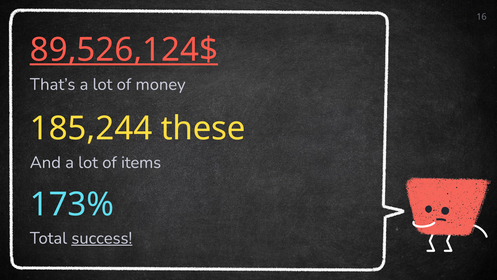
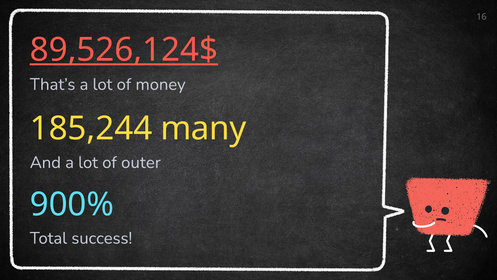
these: these -> many (203, 129)
items: items -> outer (141, 162)
173%: 173% -> 900% (72, 204)
success underline: present -> none (102, 238)
